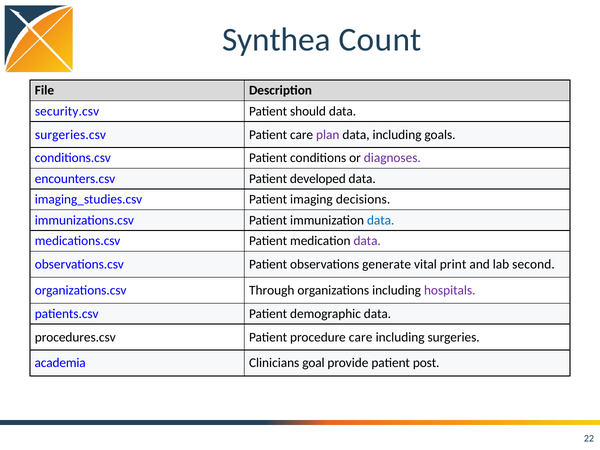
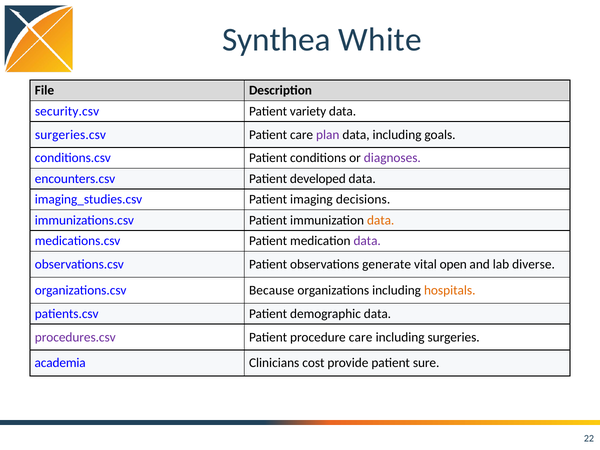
Count: Count -> White (380, 40)
should: should -> variety (308, 111)
data colour: blue -> orange (381, 220)
print: print -> open (453, 264)
second: second -> diverse (534, 264)
Through: Through -> Because (272, 290)
hospitals colour: purple -> orange (450, 290)
procedures.csv colour: black -> purple (75, 337)
goal: goal -> cost (313, 363)
post: post -> sure (426, 363)
